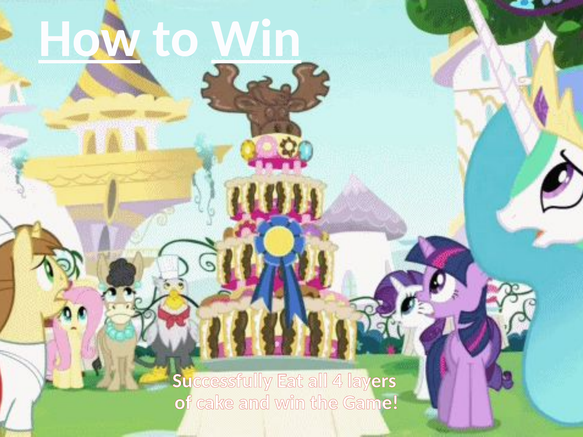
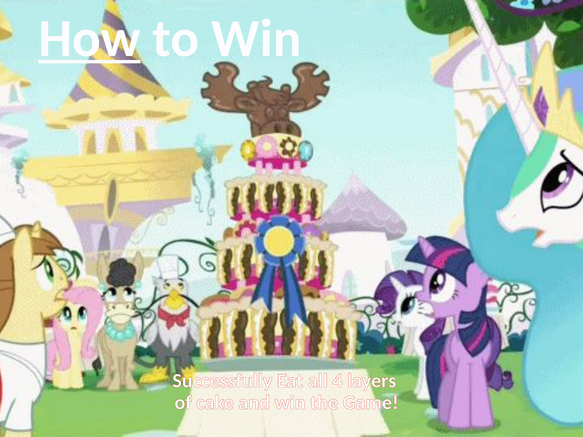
Win underline: present -> none (256, 39)
